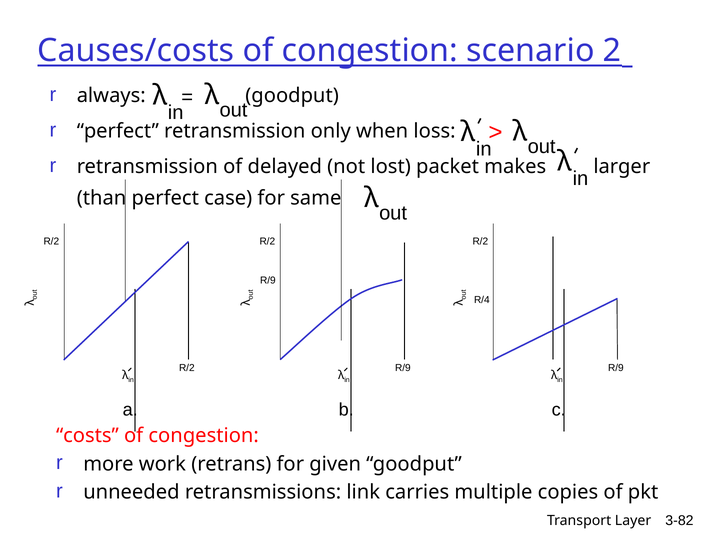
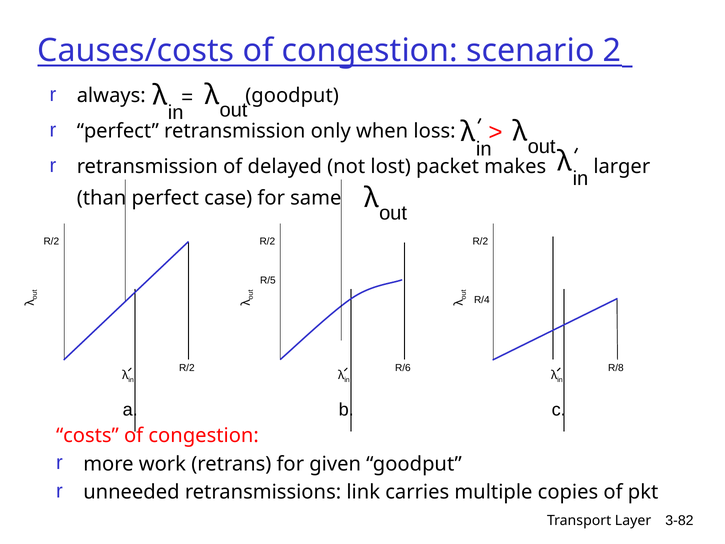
R/9: R/9 -> R/5 (268, 280)
R/9: R/9 -> R/6 (403, 368)
R/9: R/9 -> R/8 (616, 368)
